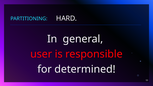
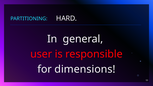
determined: determined -> dimensions (85, 69)
